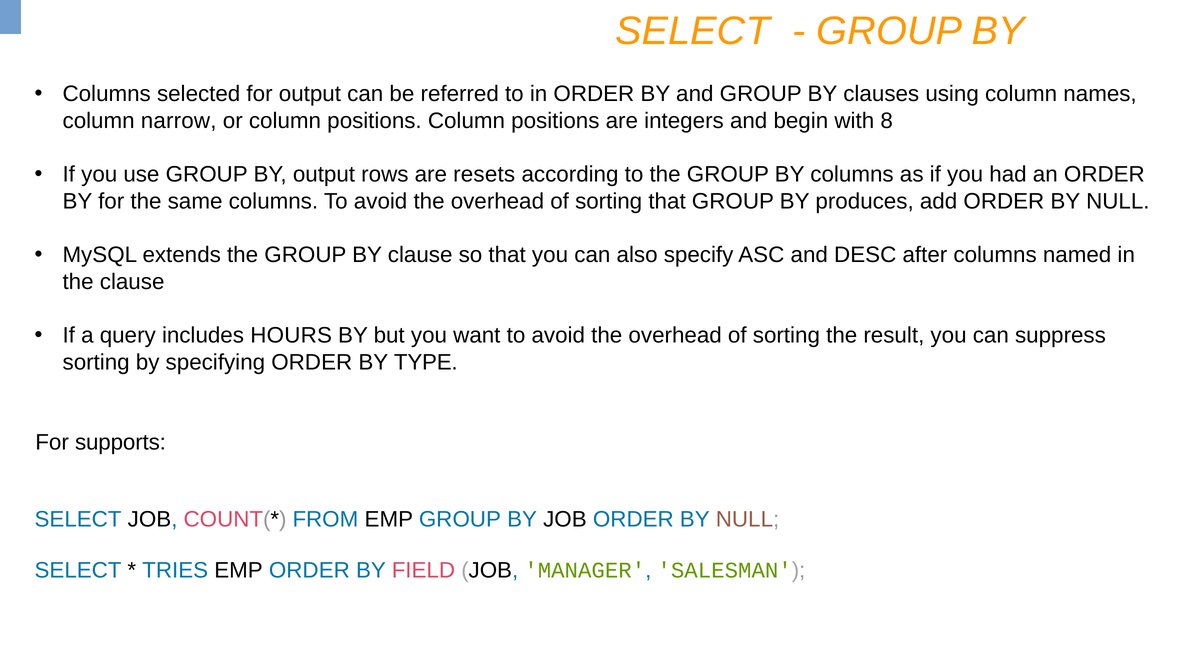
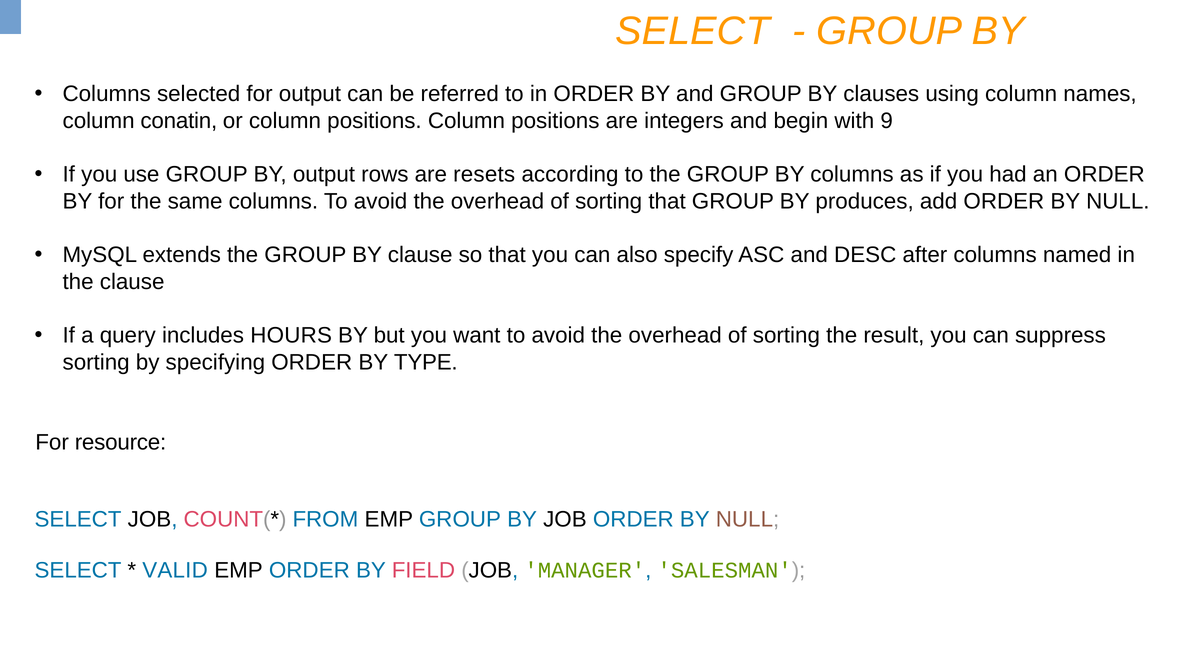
narrow: narrow -> conatin (179, 121)
8: 8 -> 9 (887, 121)
supports: supports -> resource (121, 443)
TRIES: TRIES -> VALID (175, 571)
